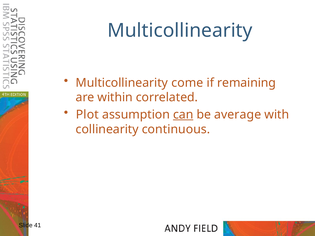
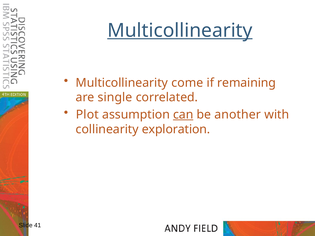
Multicollinearity underline: none -> present (180, 30)
within: within -> single (115, 98)
average: average -> another (238, 115)
continuous: continuous -> exploration (176, 129)
